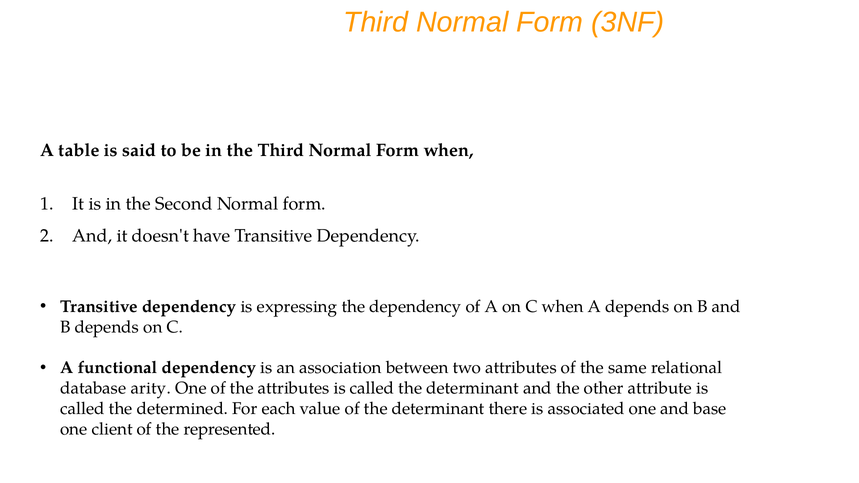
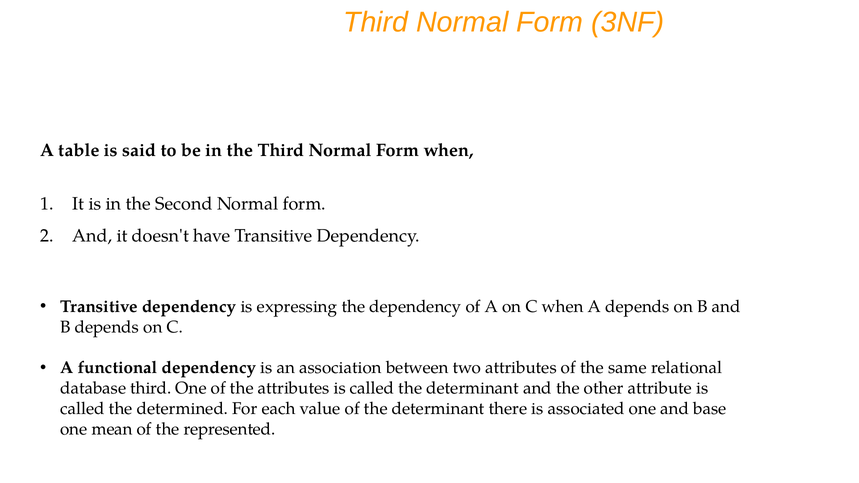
database arity: arity -> third (151, 388)
client: client -> mean (112, 429)
